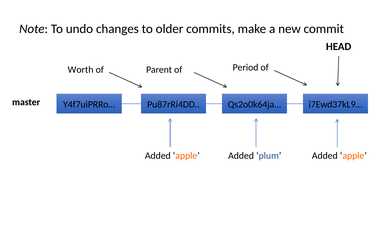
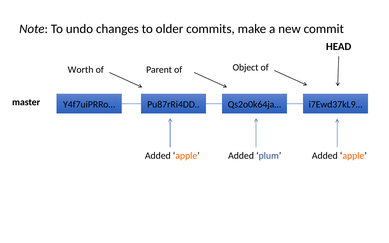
Period: Period -> Object (246, 68)
